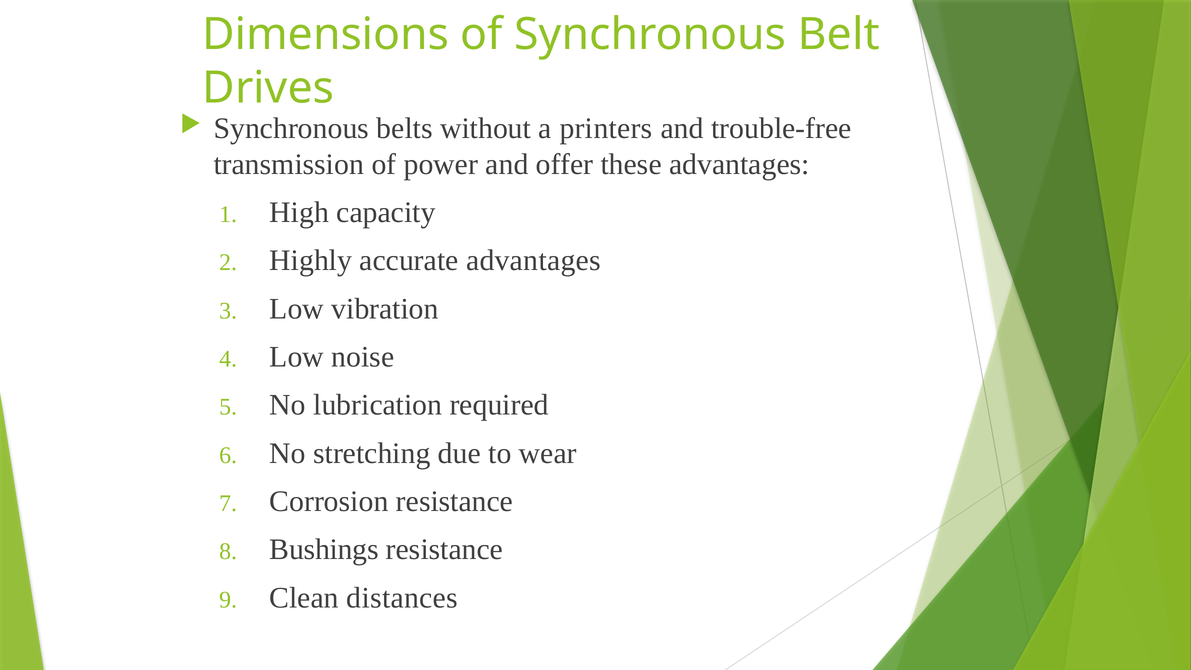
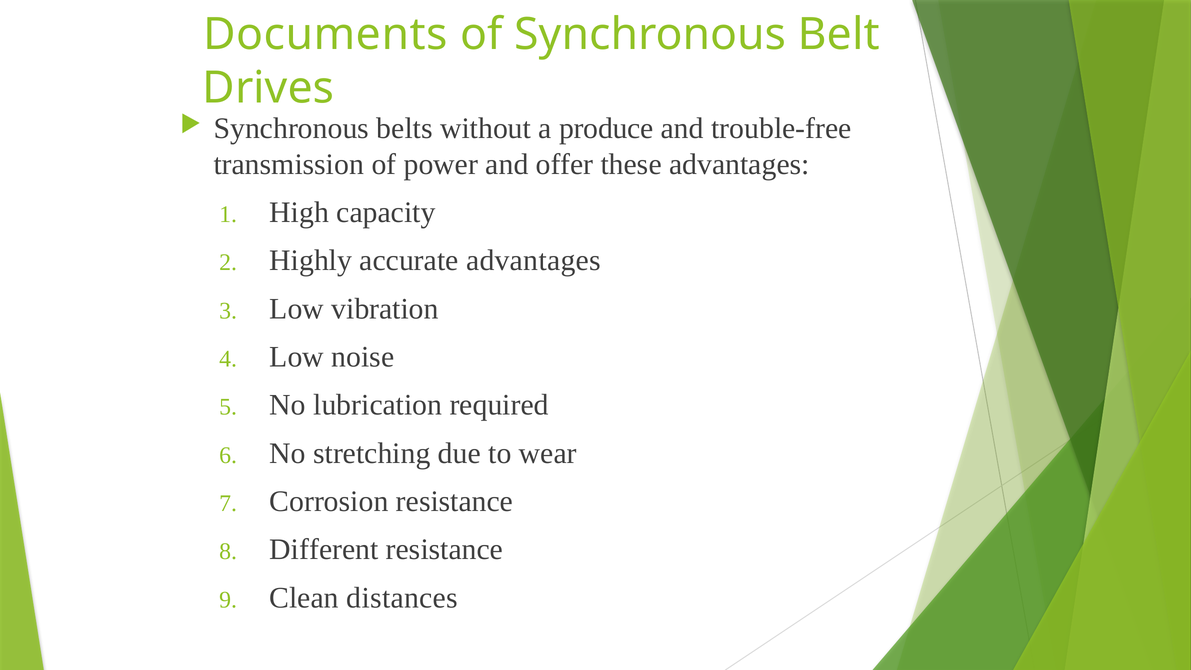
Dimensions: Dimensions -> Documents (325, 34)
printers: printers -> produce (606, 129)
Bushings: Bushings -> Different (324, 550)
